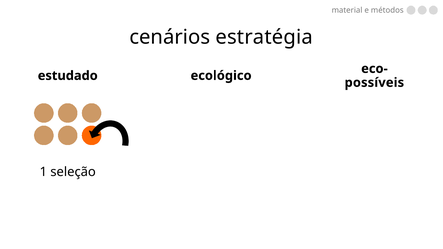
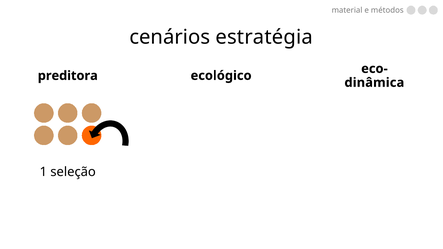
estudado: estudado -> preditora (68, 76)
possíveis: possíveis -> dinâmica (374, 83)
